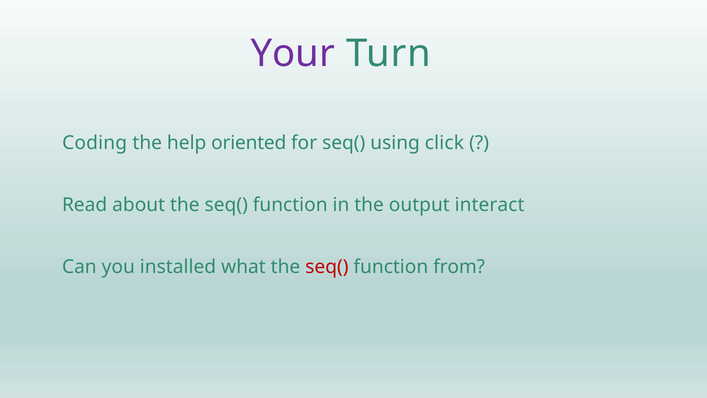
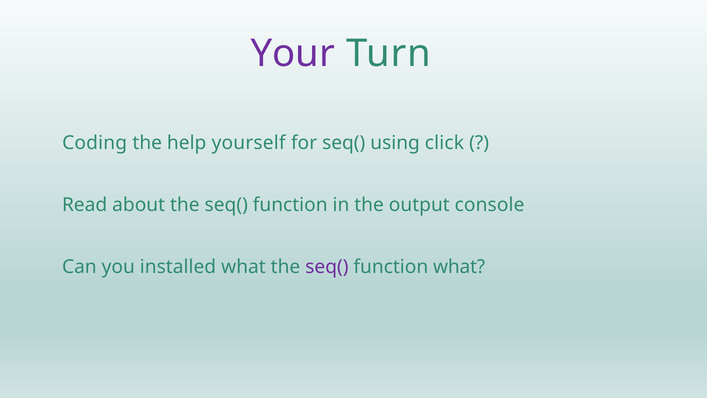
oriented: oriented -> yourself (249, 143)
interact: interact -> console (490, 205)
seq( colour: red -> purple (327, 267)
function from: from -> what (459, 267)
